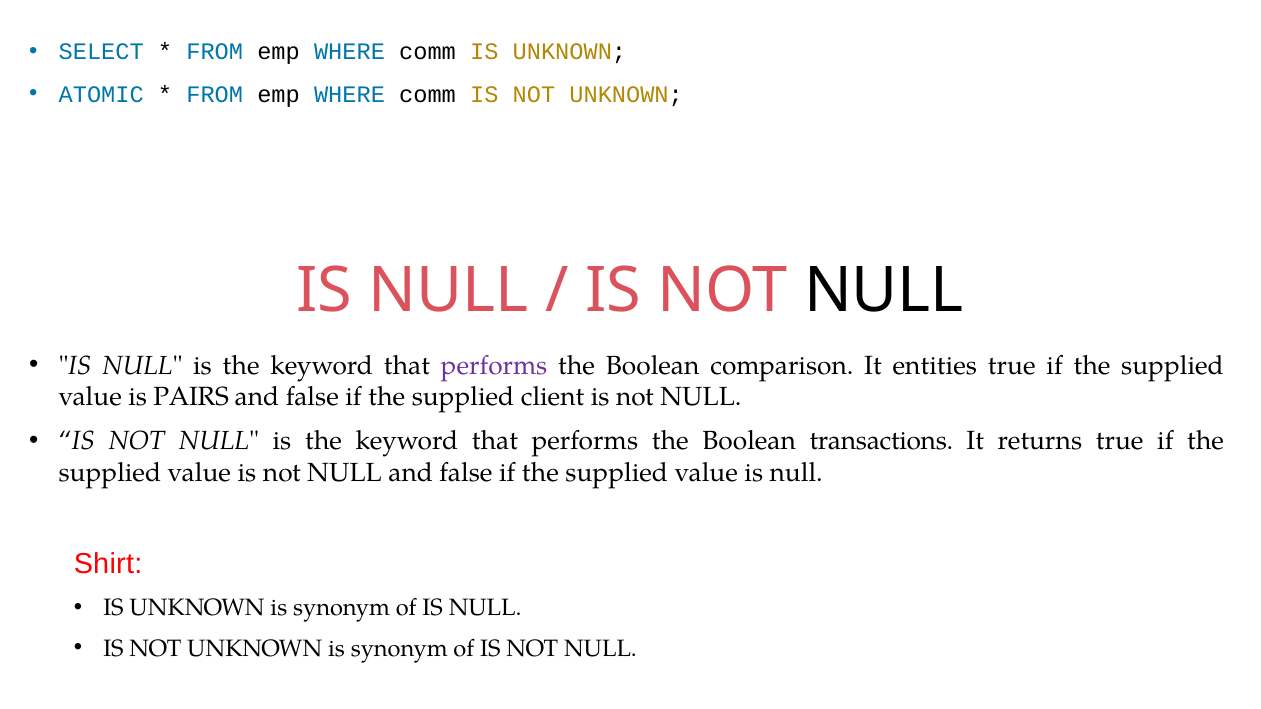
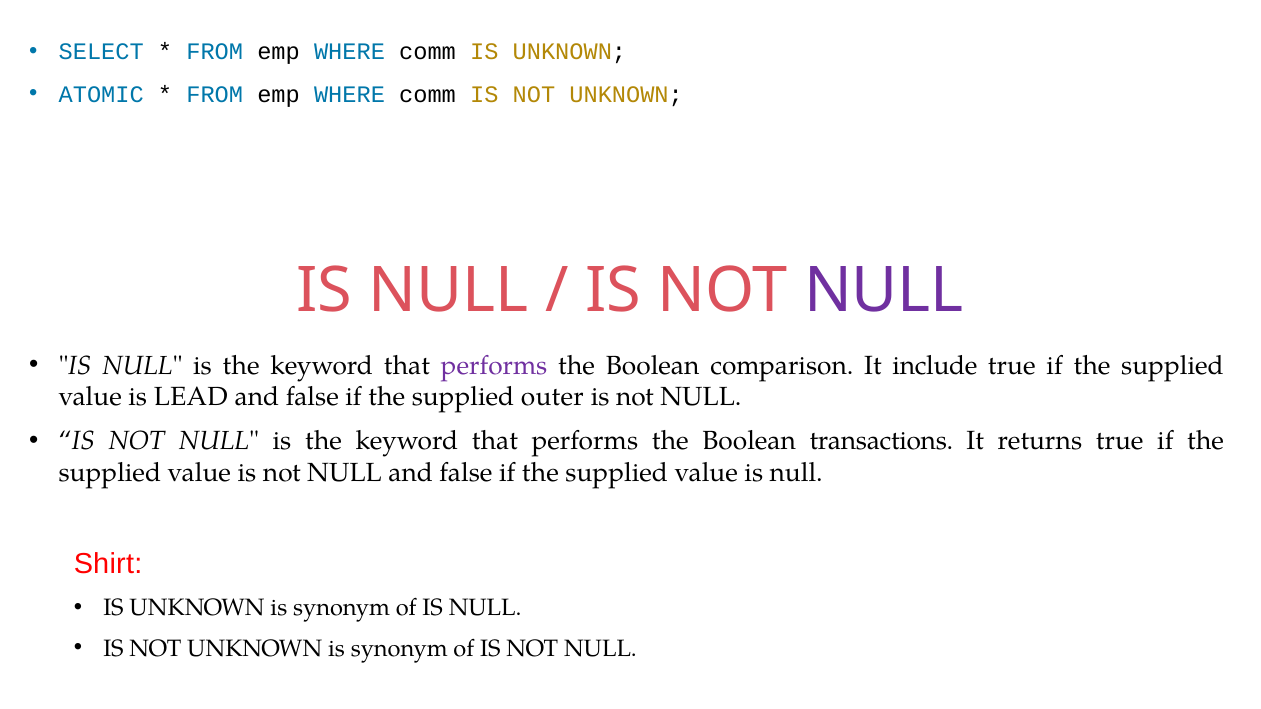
NULL colour: black -> purple (884, 291)
entities: entities -> include (935, 366)
PAIRS: PAIRS -> LEAD (191, 397)
client: client -> outer (552, 397)
